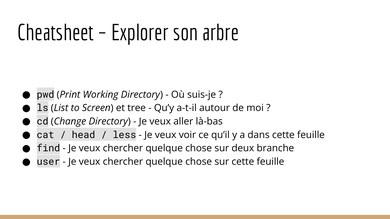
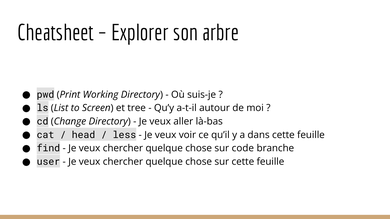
deux: deux -> code (243, 149)
